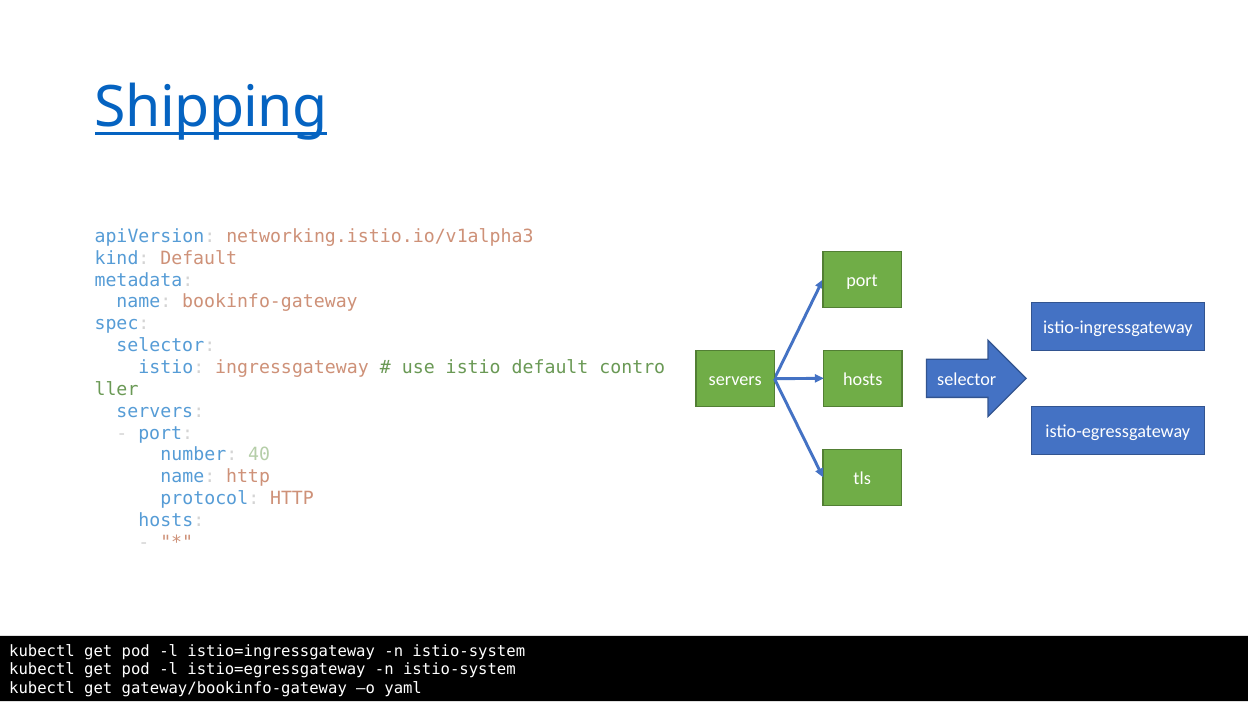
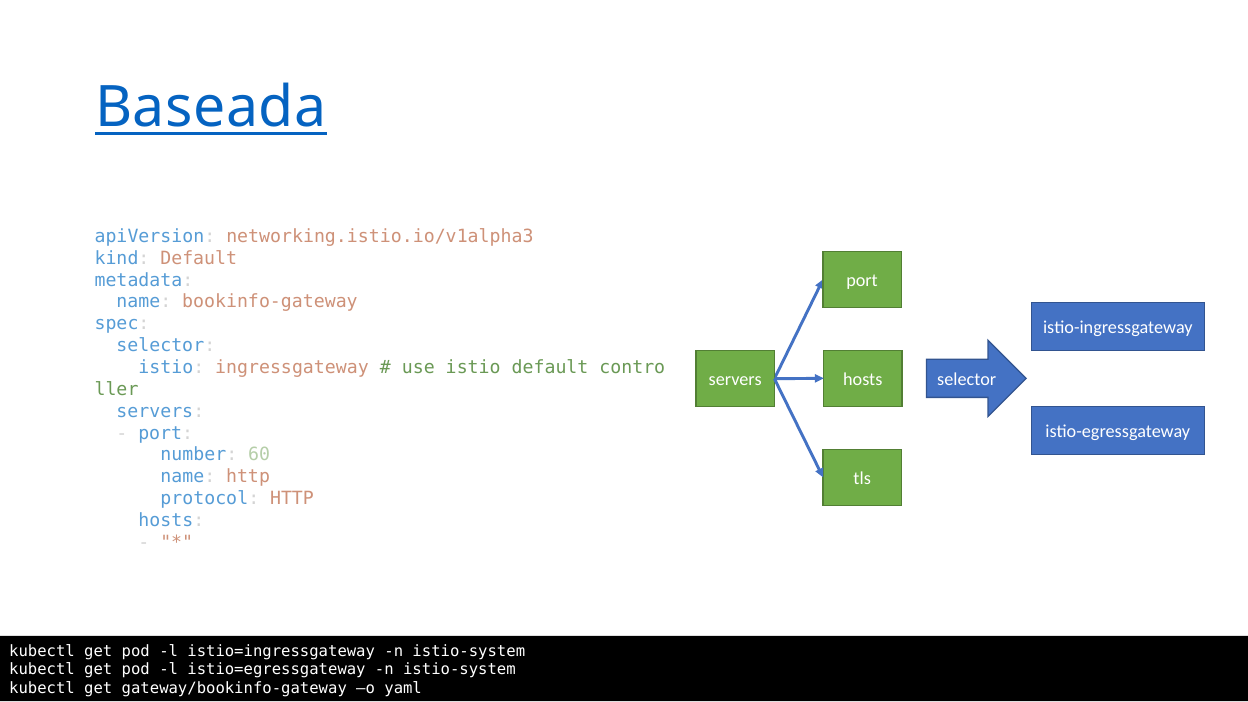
Shipping: Shipping -> Baseada (211, 107)
40: 40 -> 60 (259, 455)
